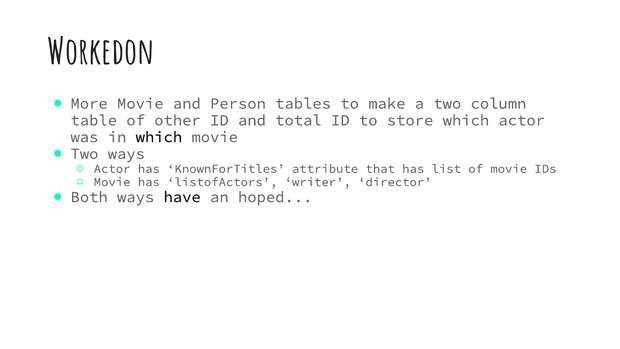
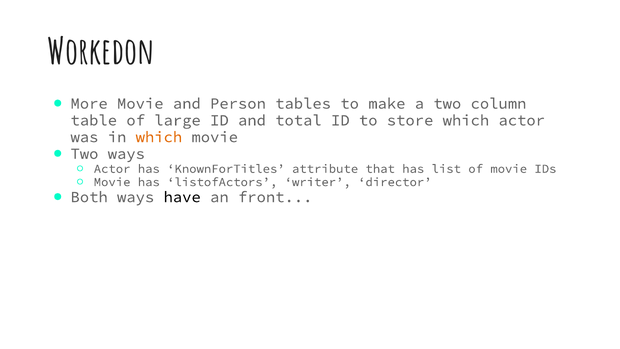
other: other -> large (178, 120)
which colour: black -> orange (159, 137)
hoped: hoped -> front (275, 197)
